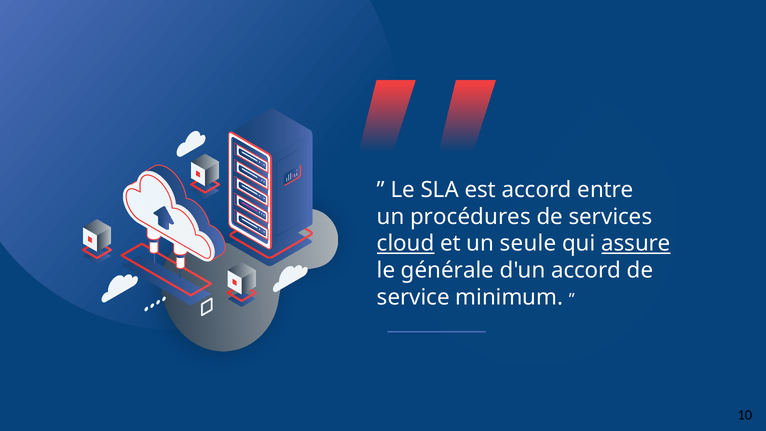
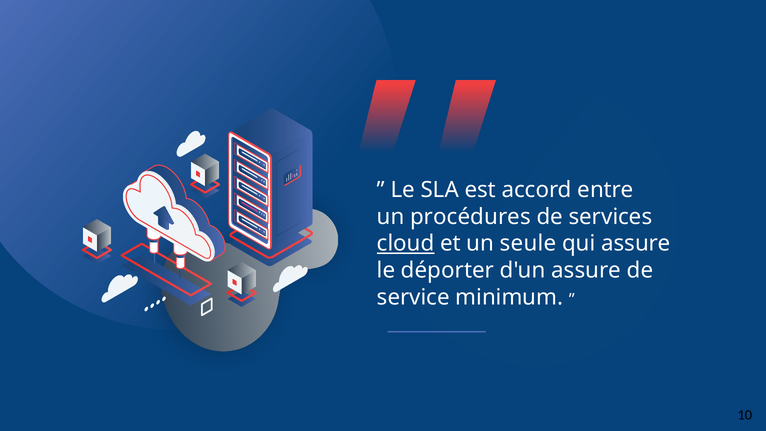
assure underline: present -> none (636, 243)
générale: générale -> déporter (447, 270)
d'un accord: accord -> assure (586, 270)
